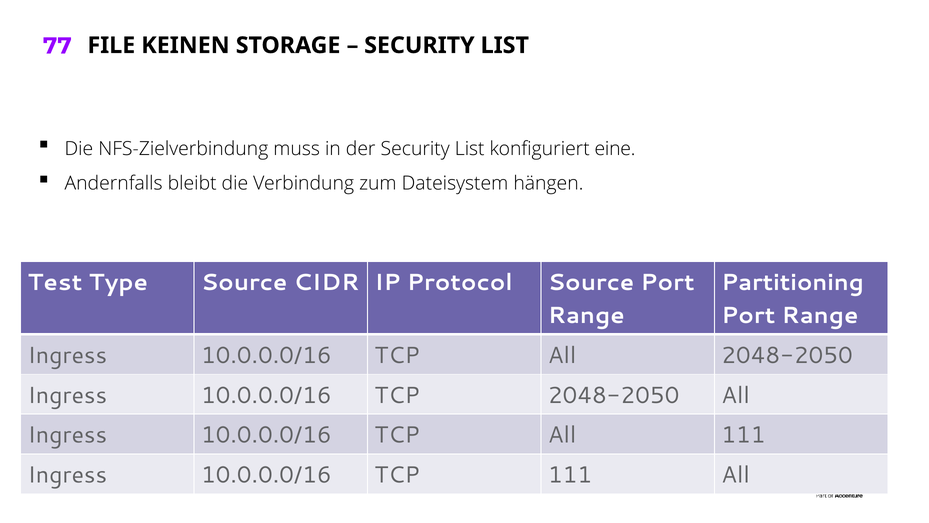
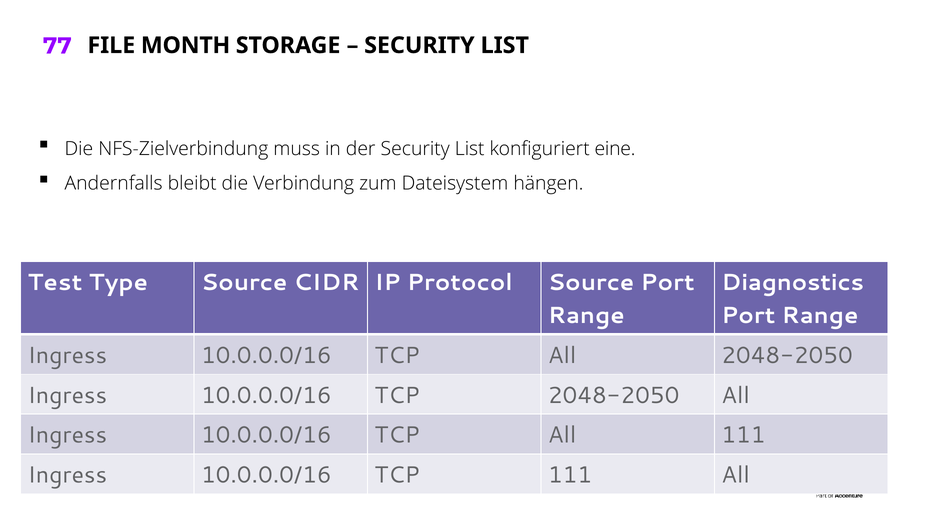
KEINEN: KEINEN -> MONTH (186, 45)
Partitioning: Partitioning -> Diagnostics (793, 283)
